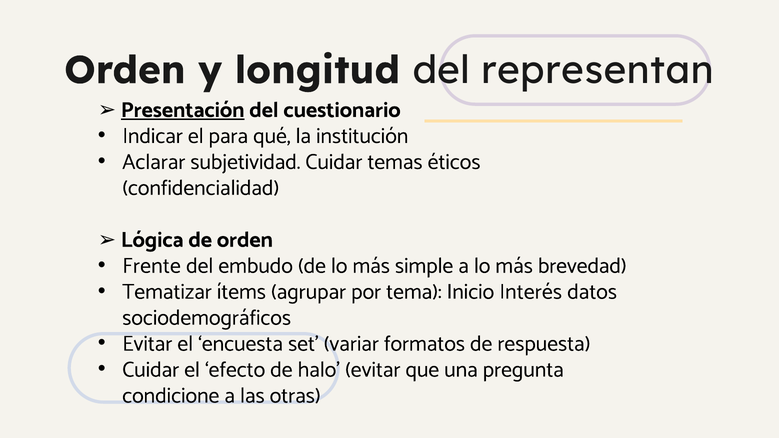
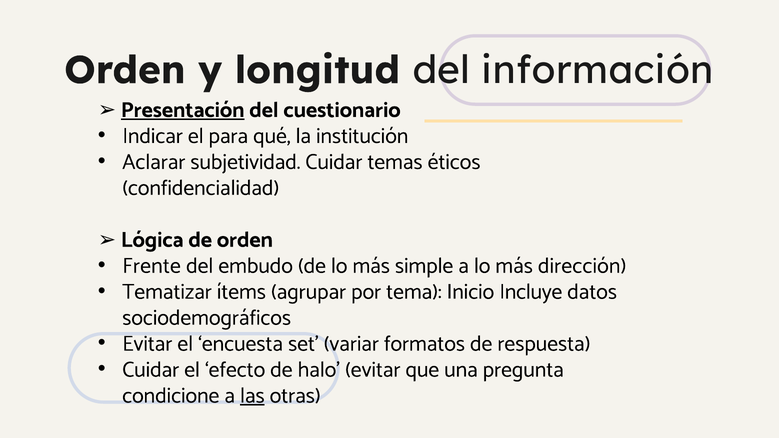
representan: representan -> información (598, 70)
brevedad: brevedad -> dirección (582, 266)
Interés: Interés -> Incluye (531, 292)
las underline: none -> present (252, 396)
